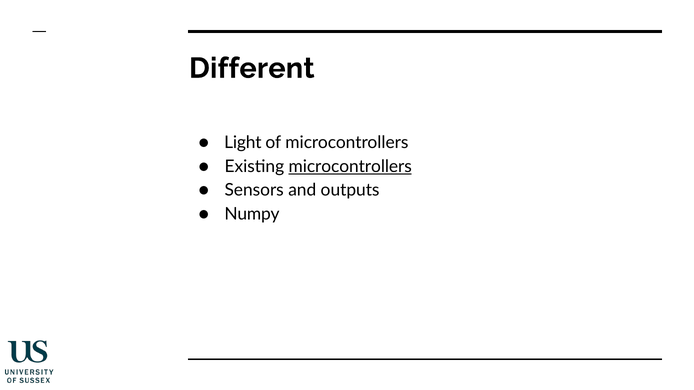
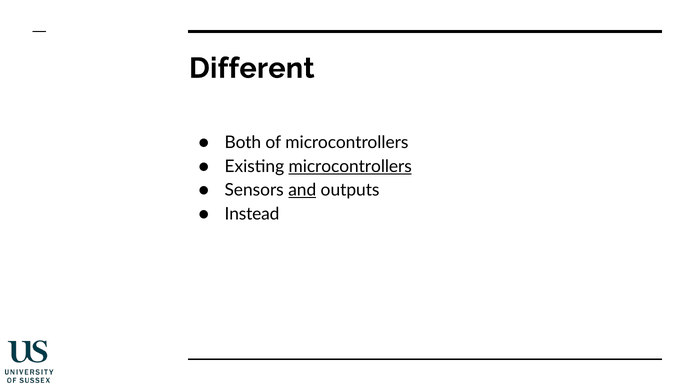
Light: Light -> Both (243, 143)
and underline: none -> present (302, 190)
Numpy: Numpy -> Instead (252, 214)
